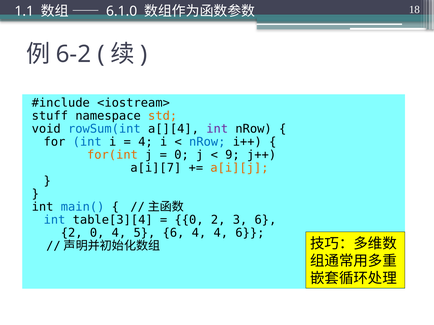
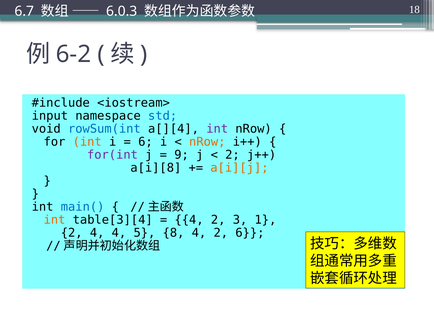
1.1: 1.1 -> 6.7 (24, 11)
6.1.0: 6.1.0 -> 6.0.3 (122, 11)
stuff: stuff -> input (50, 116)
std colour: orange -> blue (163, 116)
int colour: blue -> orange (87, 142)
4: 4 -> 6 (145, 142)
nRow colour: blue -> orange (207, 142)
for(int colour: orange -> purple (112, 155)
0: 0 -> 9 (182, 155)
9: 9 -> 2 (232, 155)
a[i][7: a[i][7 -> a[i][8 (156, 168)
int colour: blue -> orange (55, 220)
0: 0 -> 4 (189, 220)
3 6: 6 -> 1 (265, 220)
2 0: 0 -> 4 (97, 233)
5 6: 6 -> 8 (173, 233)
4: 4 -> 2 (221, 233)
